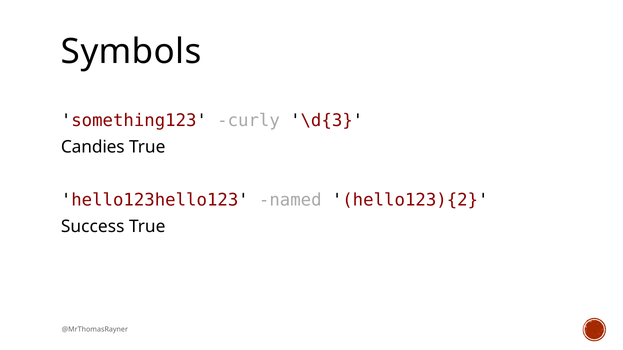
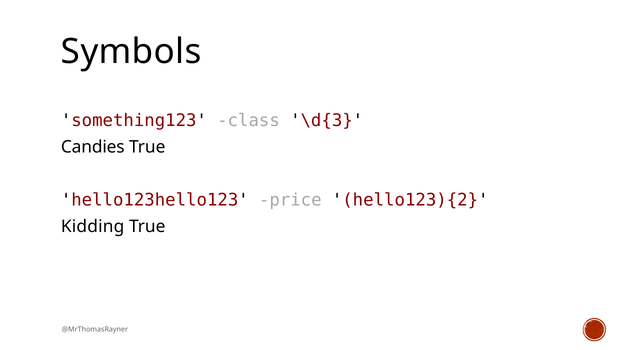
curly: curly -> class (249, 121)
named: named -> price (290, 200)
Success: Success -> Kidding (93, 227)
